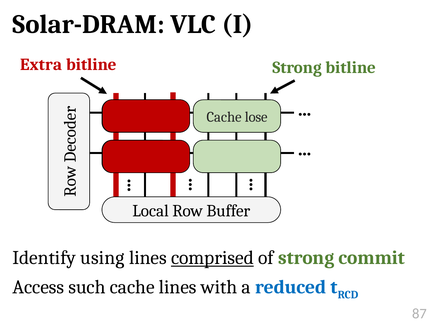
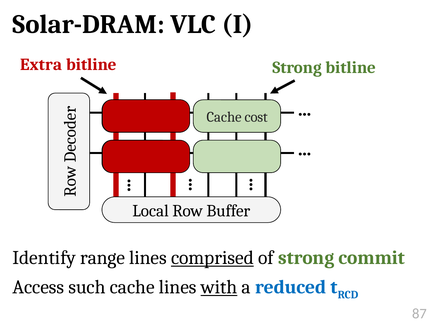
lose: lose -> cost (256, 117)
using: using -> range (103, 258)
with underline: none -> present (219, 287)
